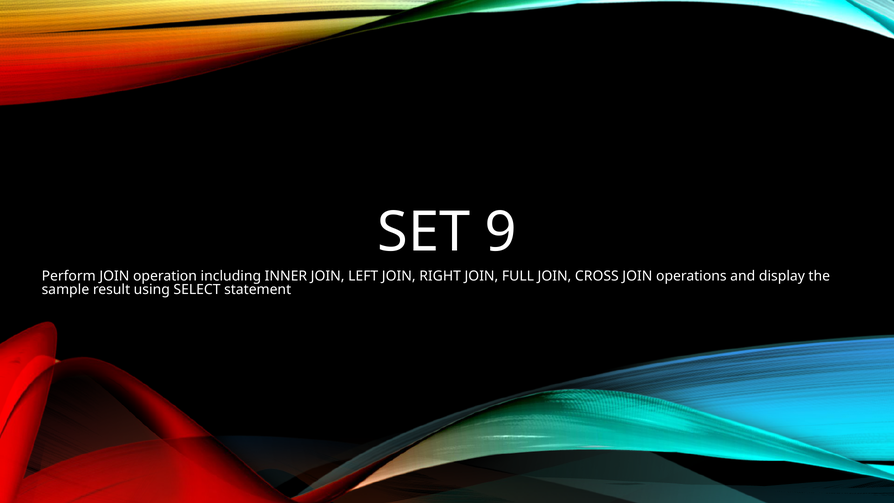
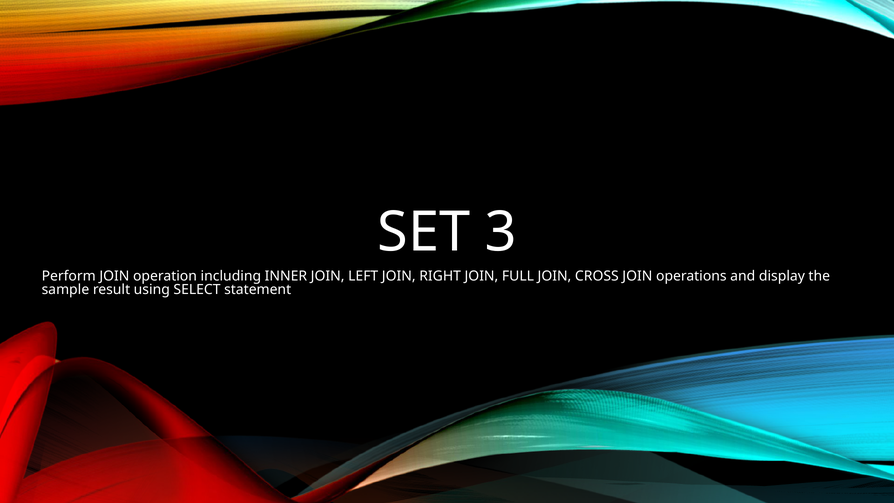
9: 9 -> 3 (501, 232)
